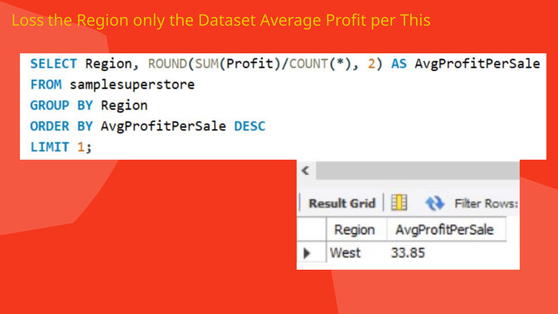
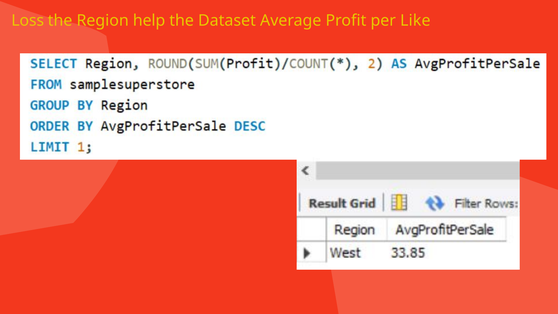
only: only -> help (149, 21)
This: This -> Like (415, 21)
